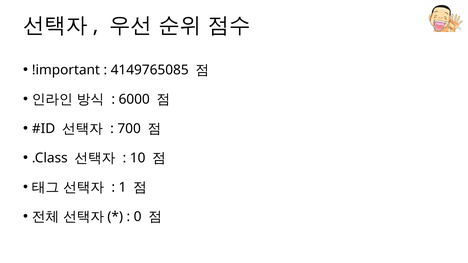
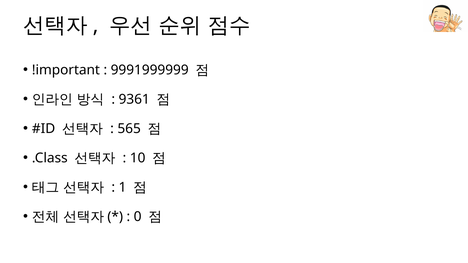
4149765085: 4149765085 -> 9991999999 (150, 70)
6000: 6000 -> 9361 (134, 99)
700: 700 -> 565 (129, 129)
